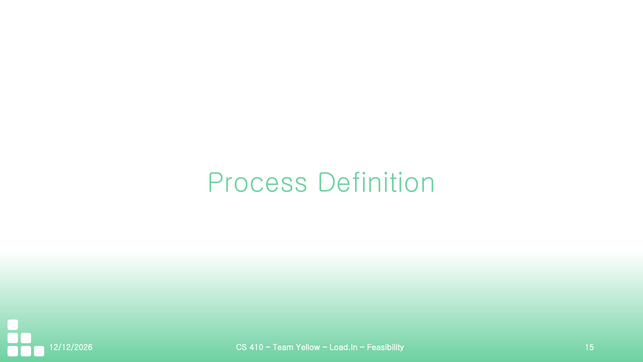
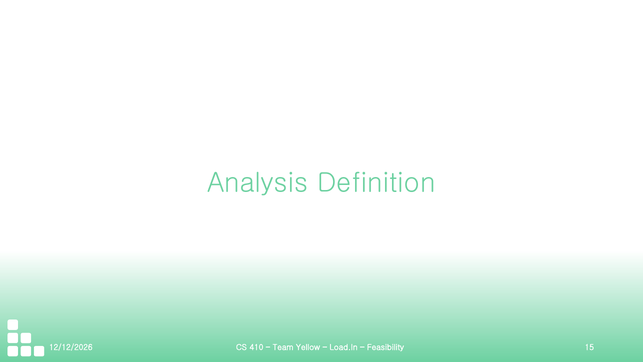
Process: Process -> Analysis (258, 183)
